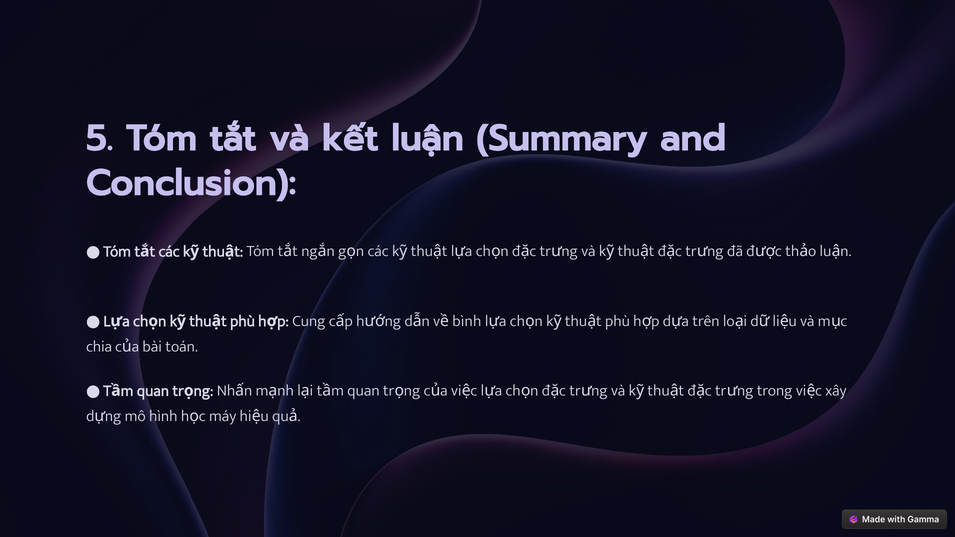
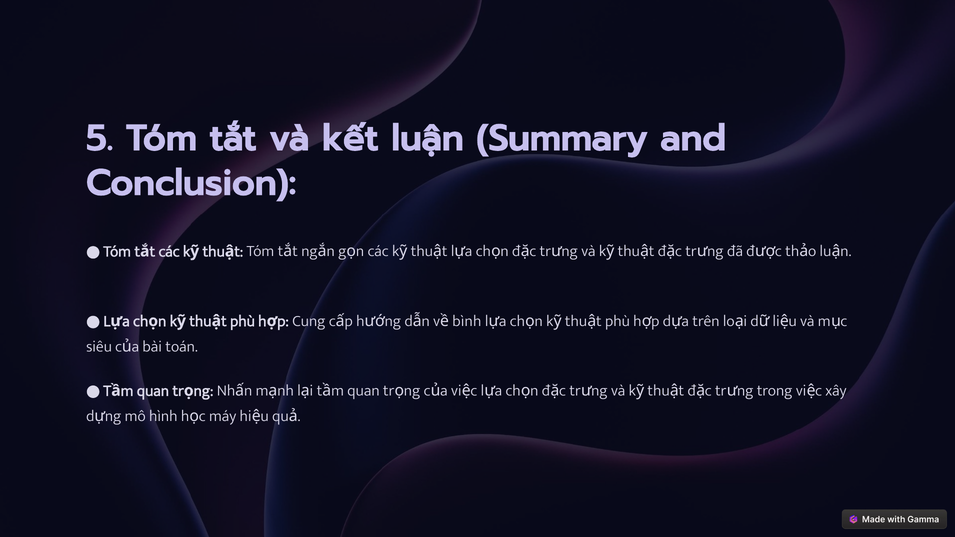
chia: chia -> siêu (99, 347)
